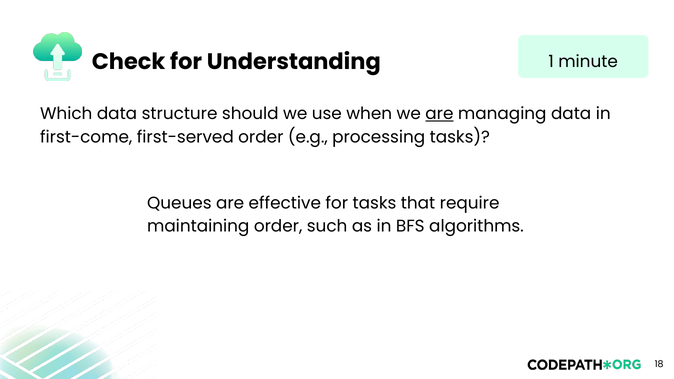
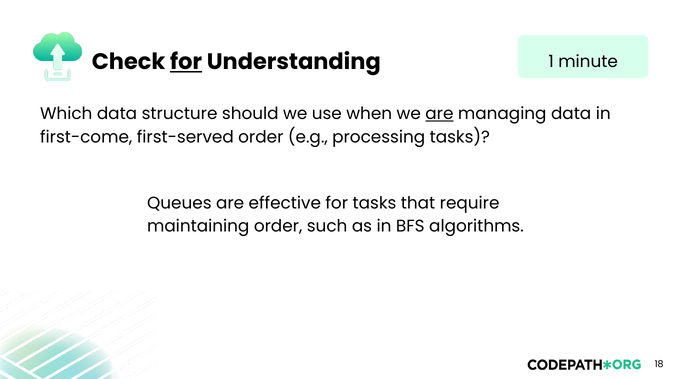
for underline: none -> present (186, 62)
